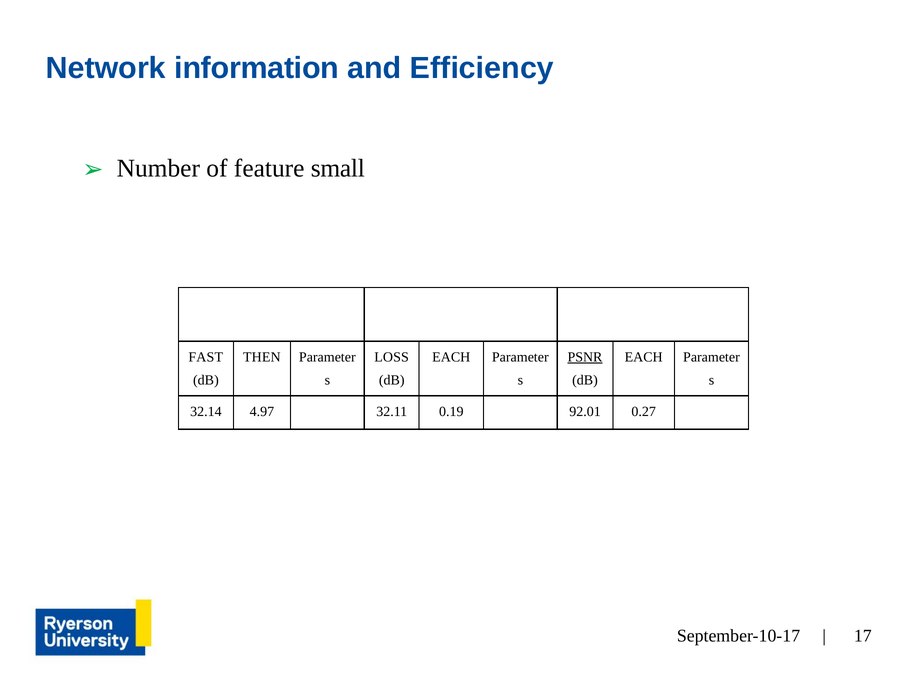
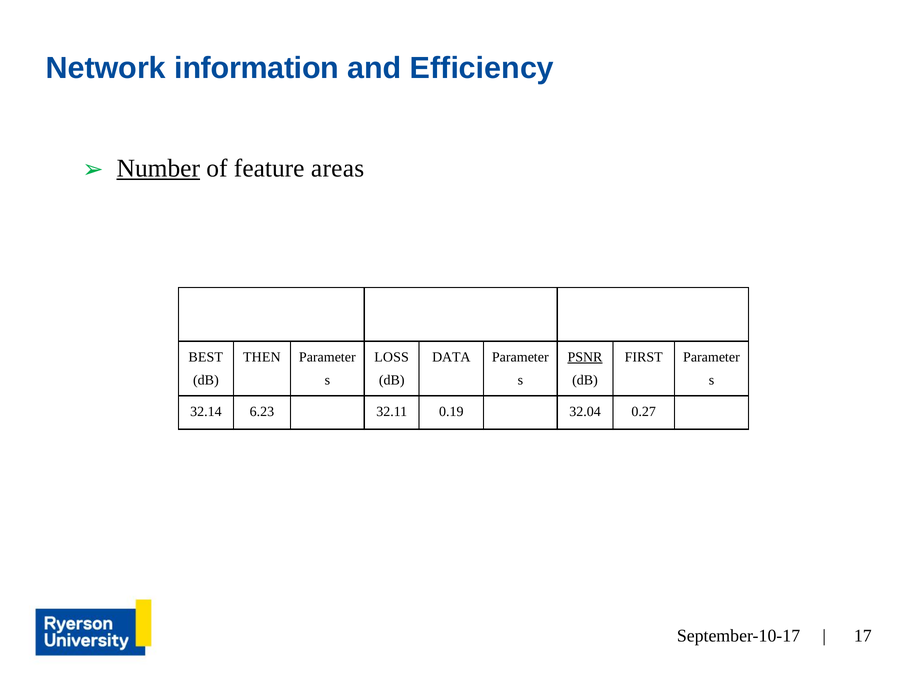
Number underline: none -> present (158, 168)
small: small -> areas (338, 168)
FAST: FAST -> BEST (206, 357)
EACH: EACH -> DATA (451, 357)
EACH: EACH -> FIRST (644, 357)
4.97: 4.97 -> 6.23 (262, 411)
92.01: 92.01 -> 32.04 (585, 411)
